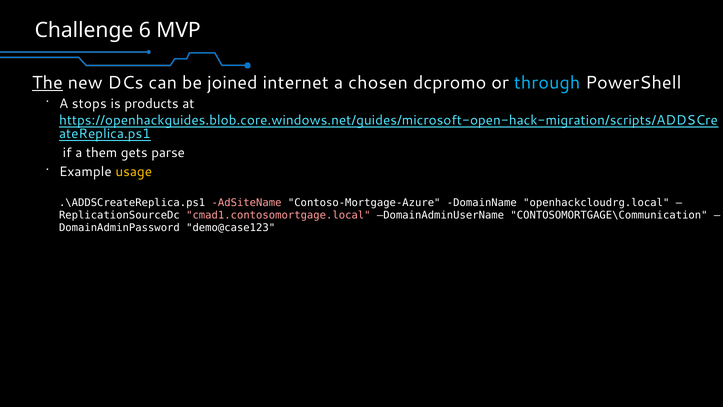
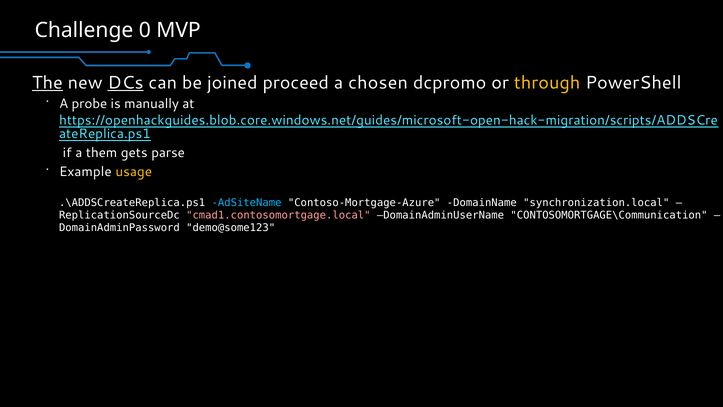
6: 6 -> 0 (145, 30)
DCs underline: none -> present (126, 83)
internet: internet -> proceed (296, 83)
through colour: light blue -> yellow (547, 83)
stops: stops -> probe (89, 104)
products: products -> manually (152, 104)
AdSiteName colour: pink -> light blue (247, 202)
openhackcloudrg.local: openhackcloudrg.local -> synchronization.local (596, 202)
demo@case123: demo@case123 -> demo@some123 (231, 228)
